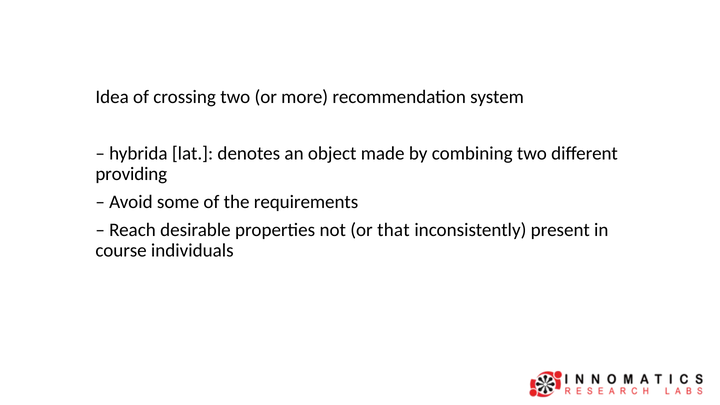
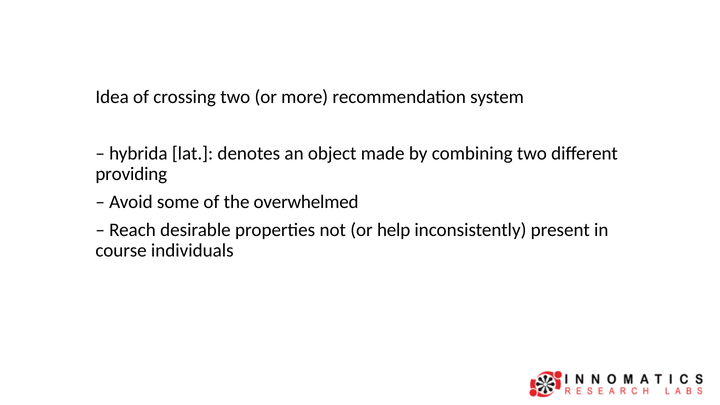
requirements: requirements -> overwhelmed (306, 202)
that: that -> help (394, 230)
